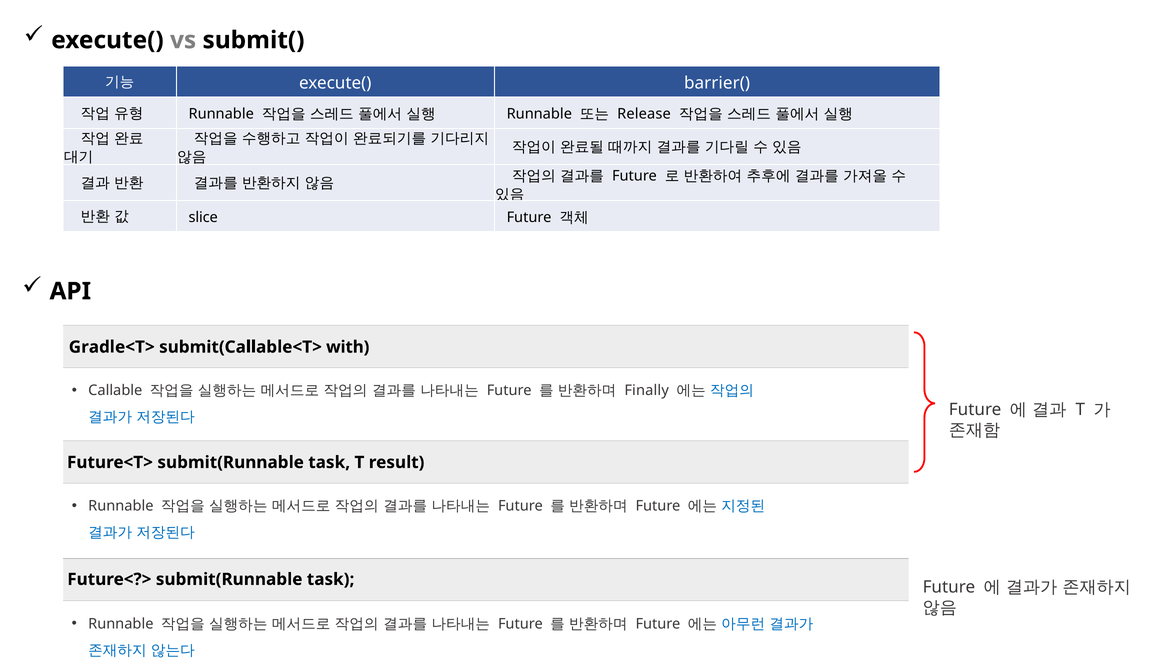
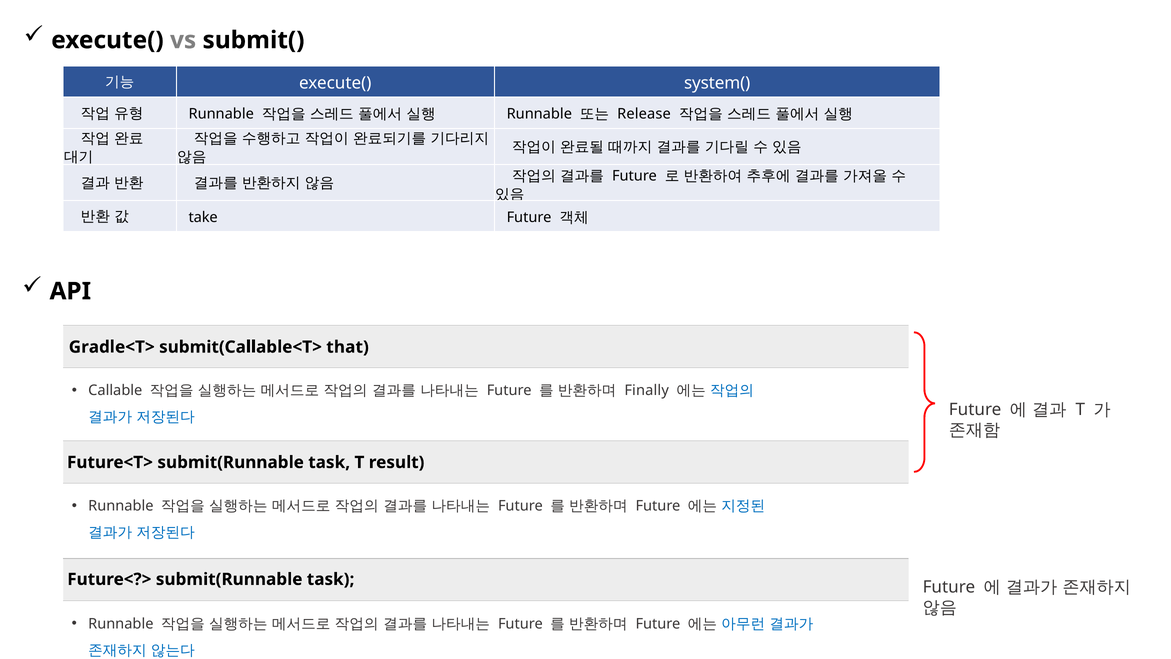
barrier(: barrier( -> system( (717, 83)
slice: slice -> take (203, 217)
with: with -> that (348, 347)
